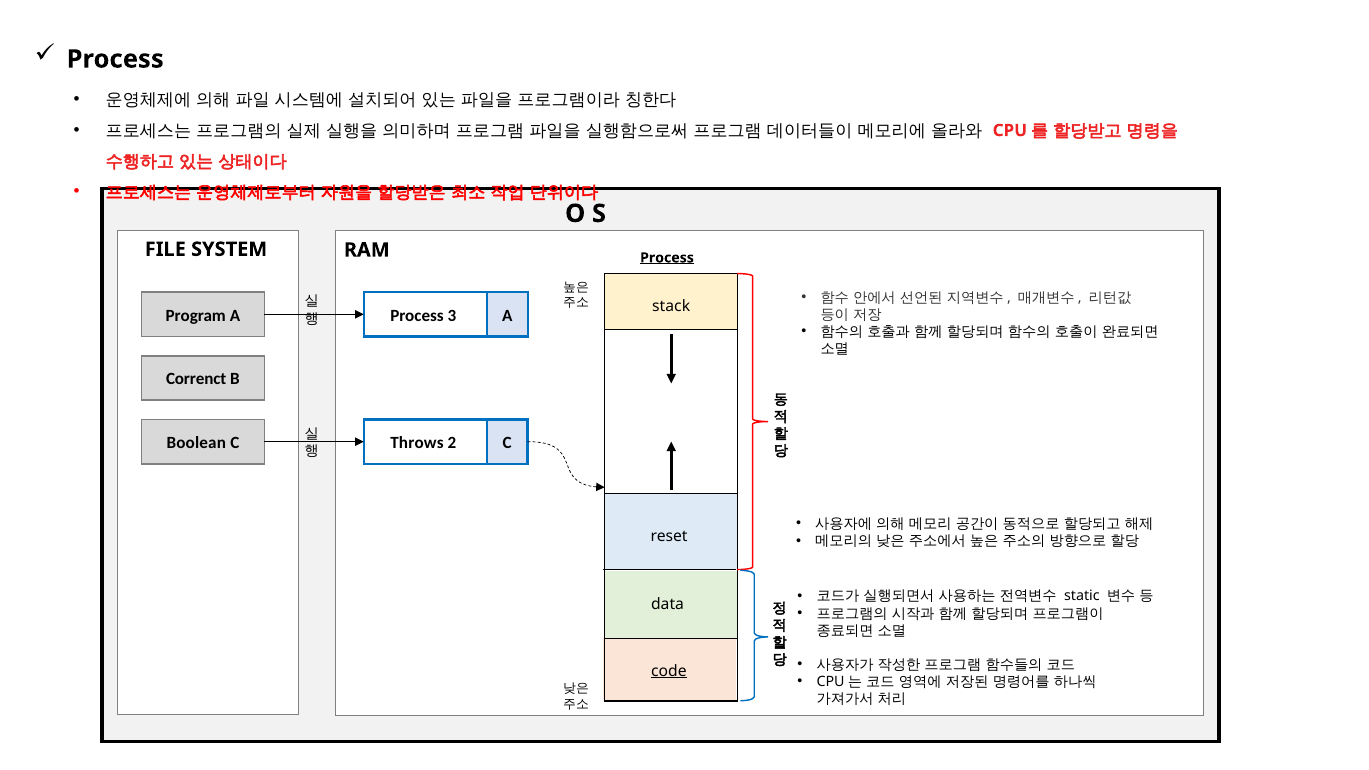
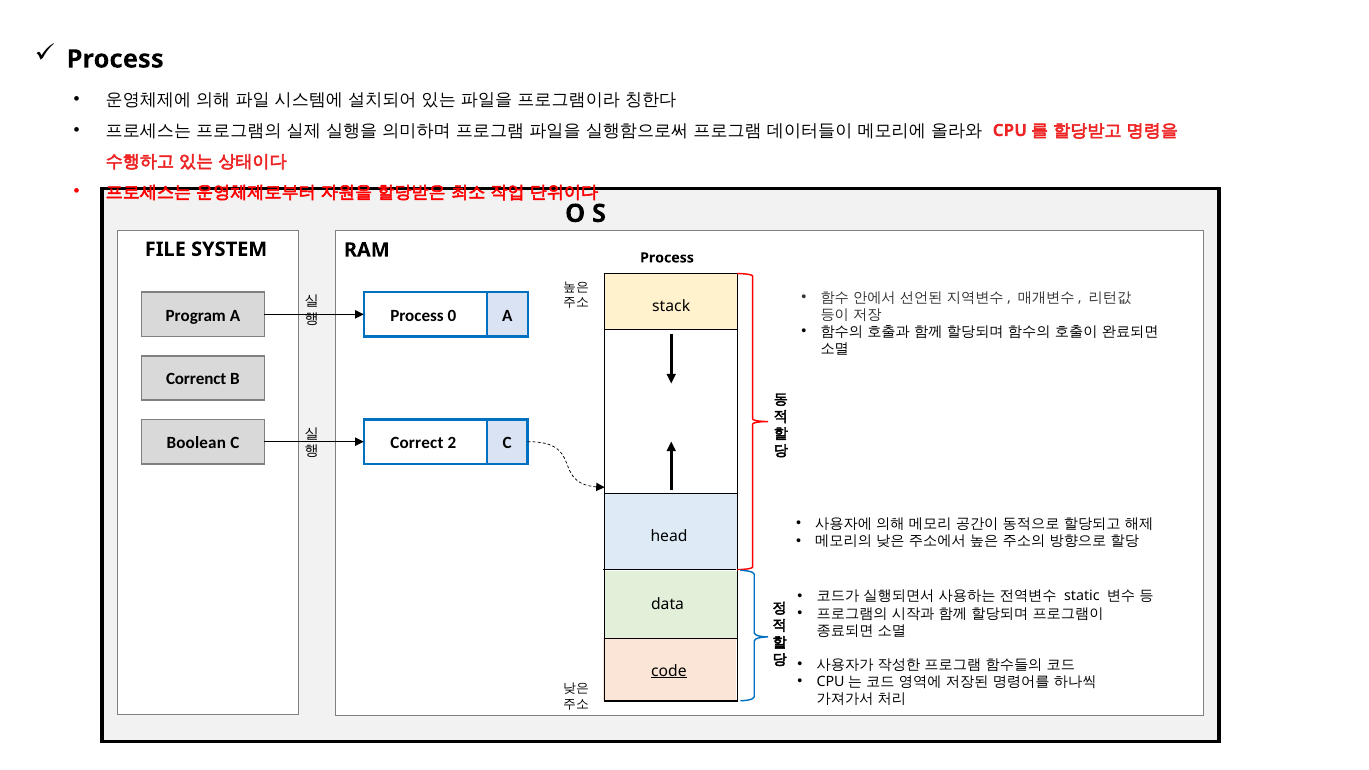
Process underline: present -> none (667, 258)
3: 3 -> 0 (452, 316)
Throws: Throws -> Correct (417, 443)
reset: reset -> head (669, 537)
